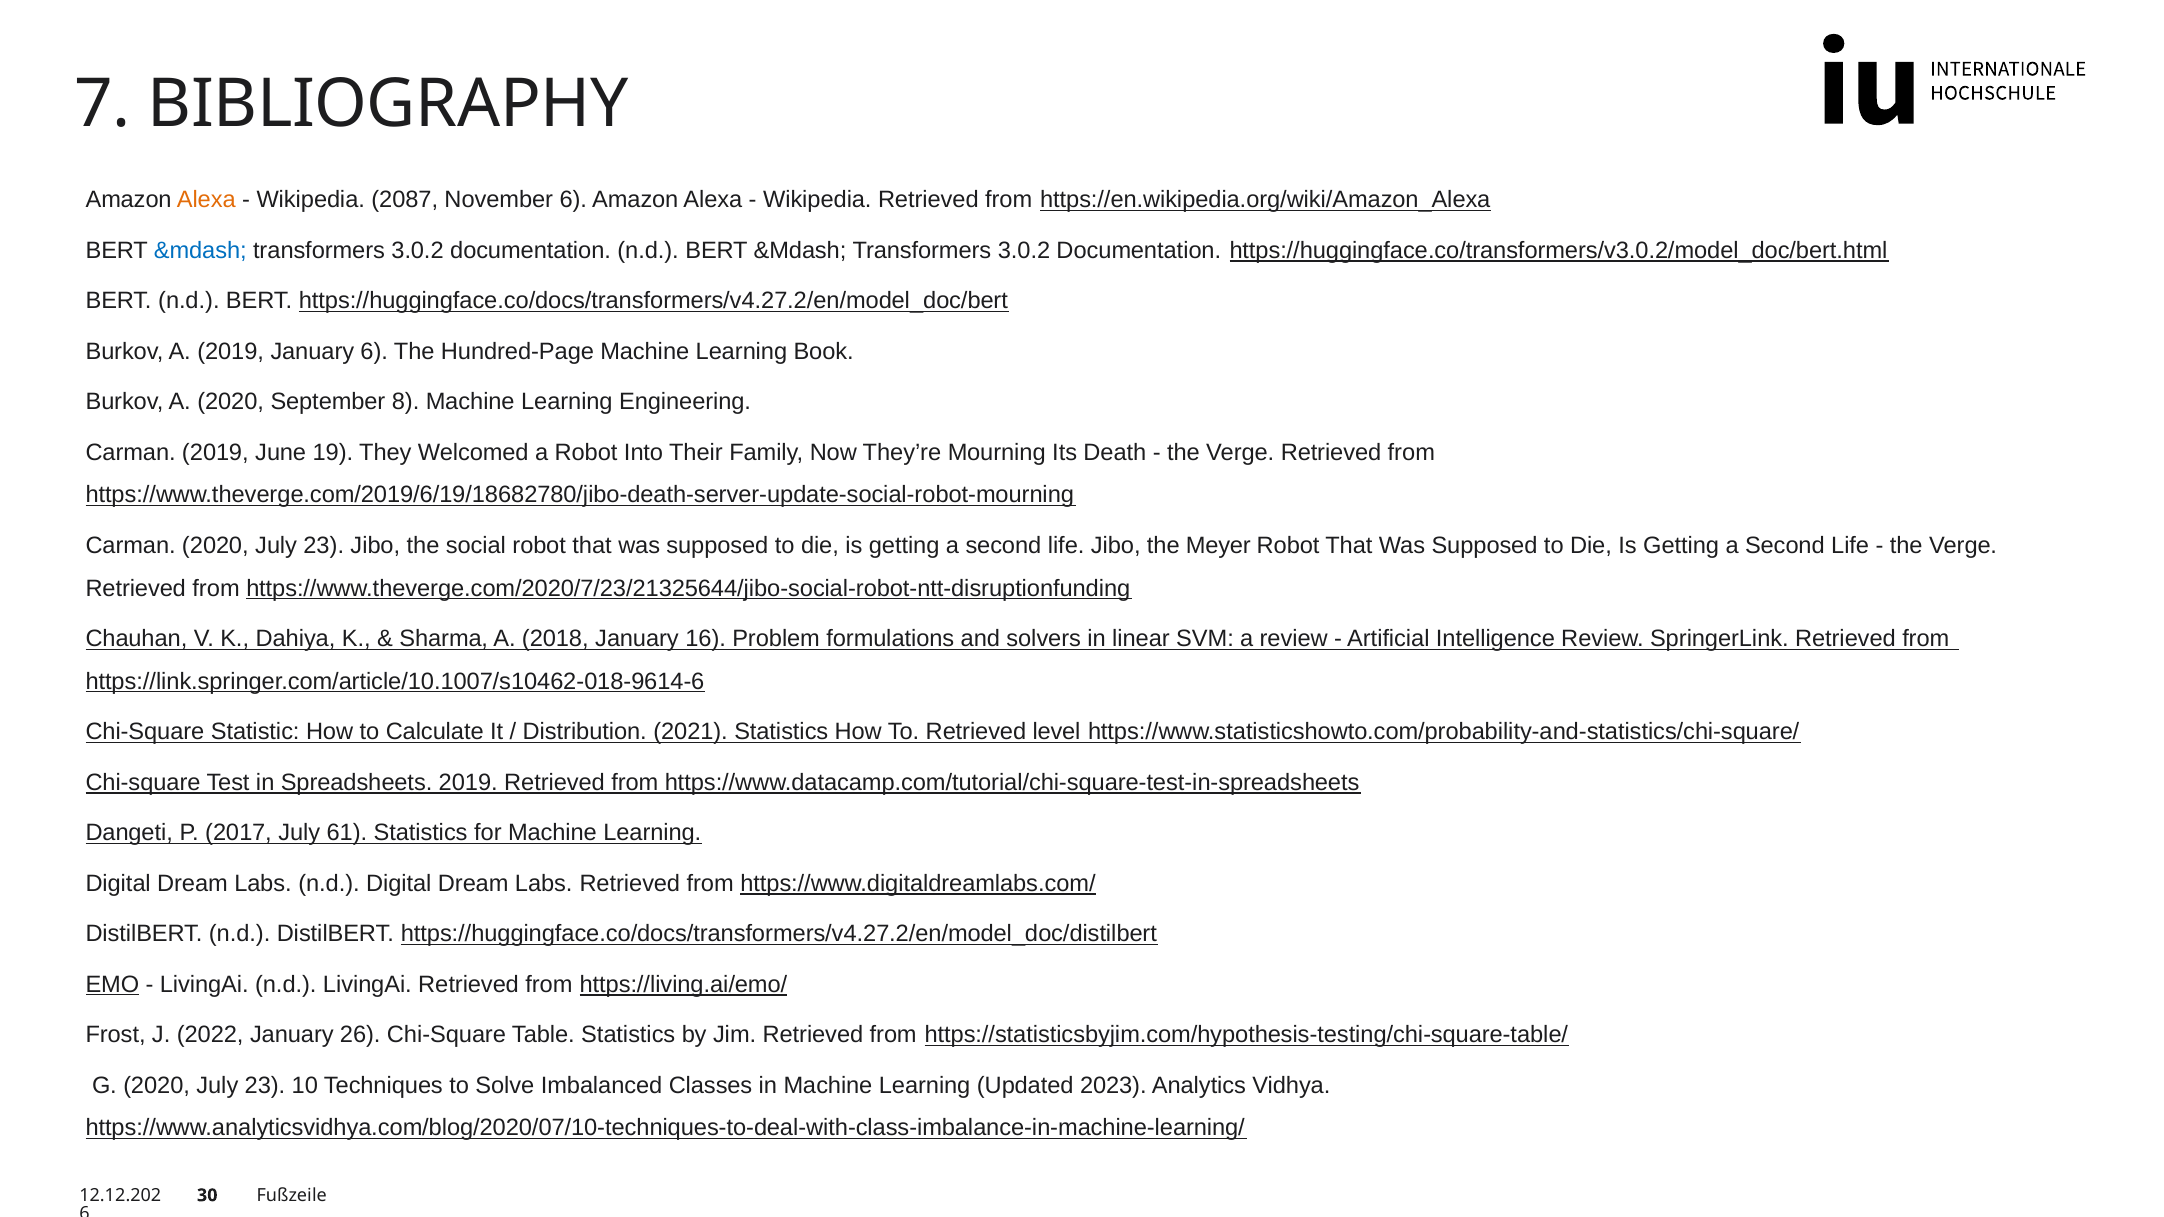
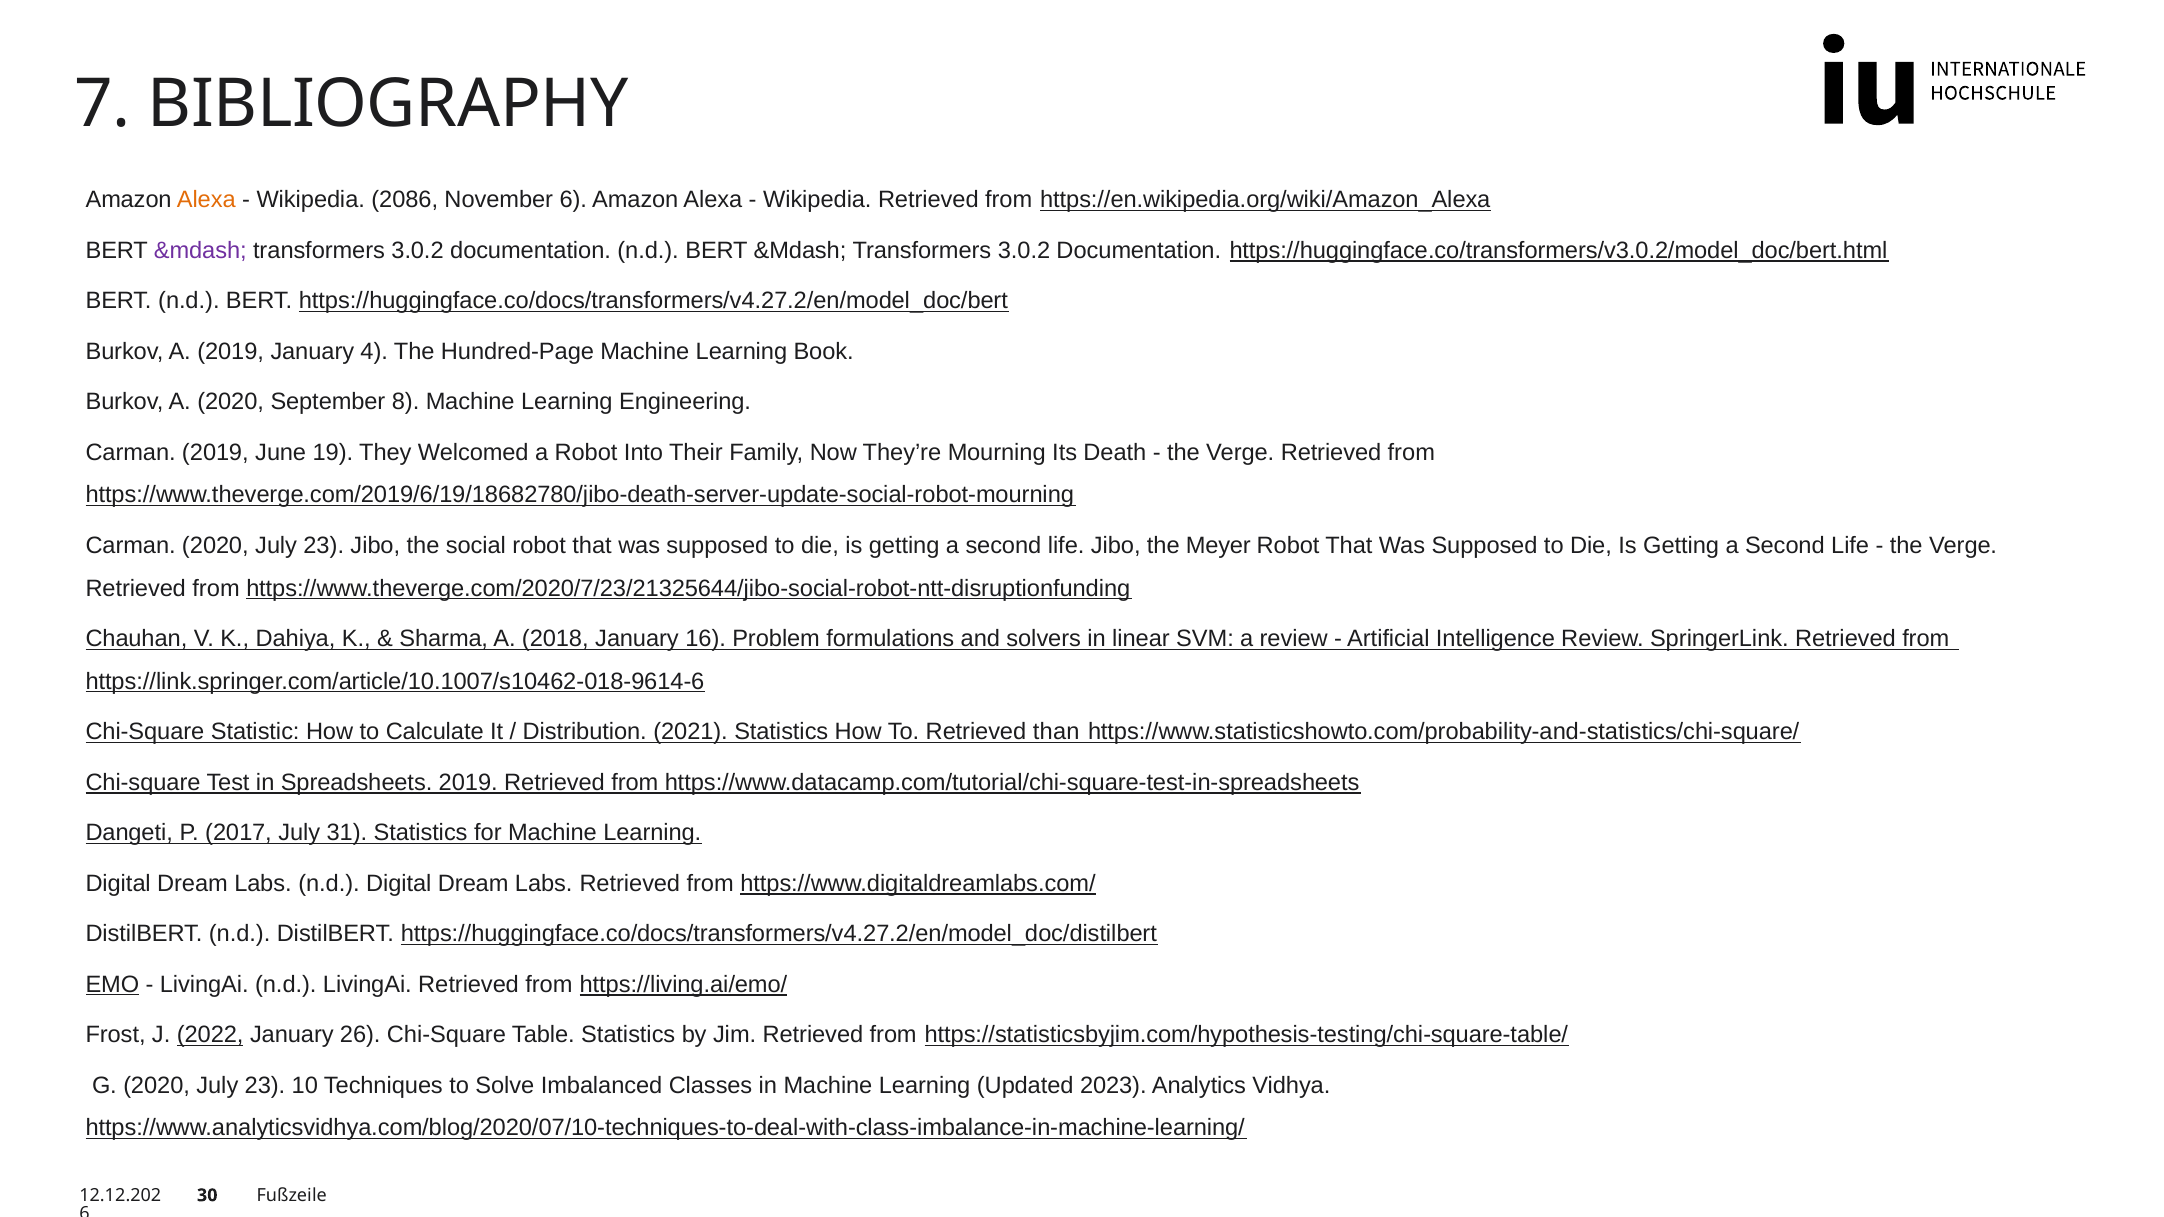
2087: 2087 -> 2086 (405, 200)
&mdash colour: blue -> purple (200, 251)
January 6: 6 -> 4 (374, 352)
level: level -> than (1056, 732)
61: 61 -> 31 (347, 833)
2022 underline: none -> present (210, 1035)
